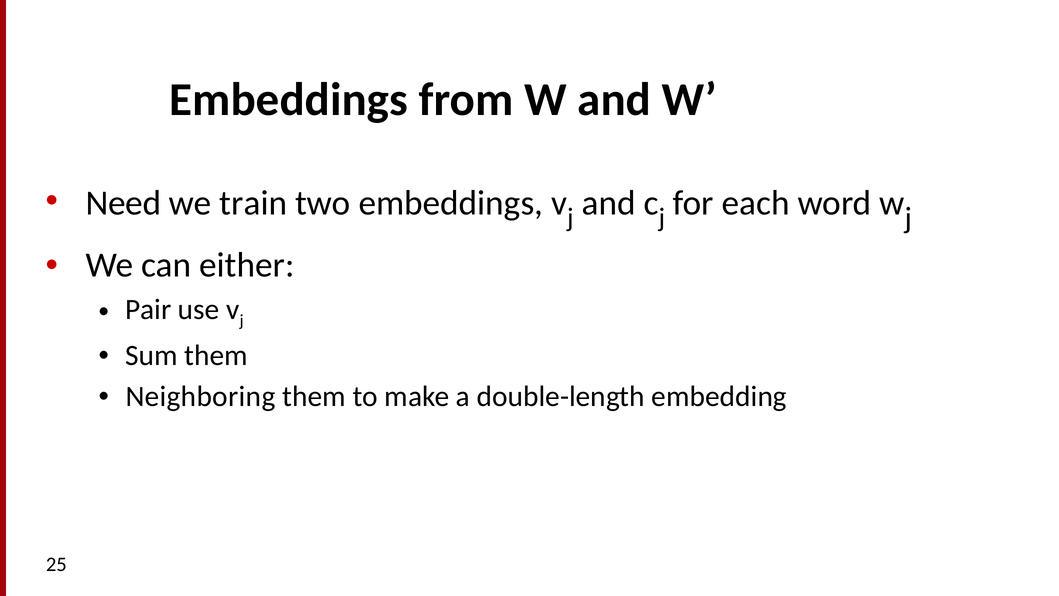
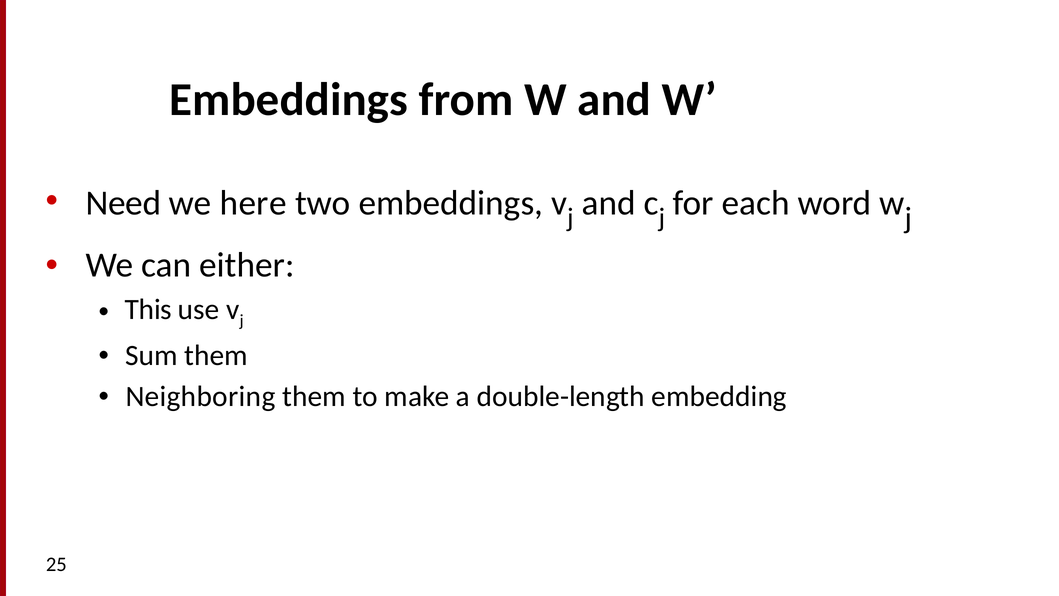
train: train -> here (253, 203)
Pair: Pair -> This (148, 309)
